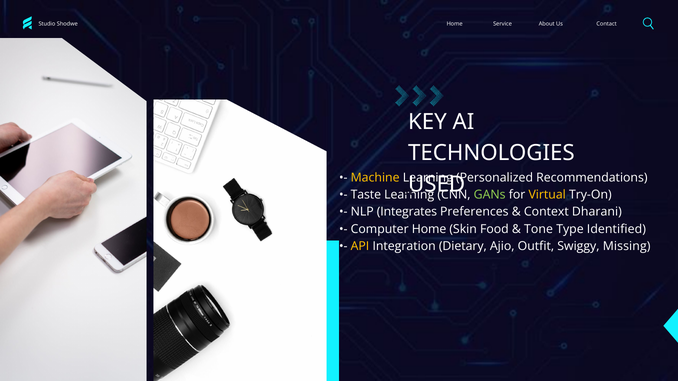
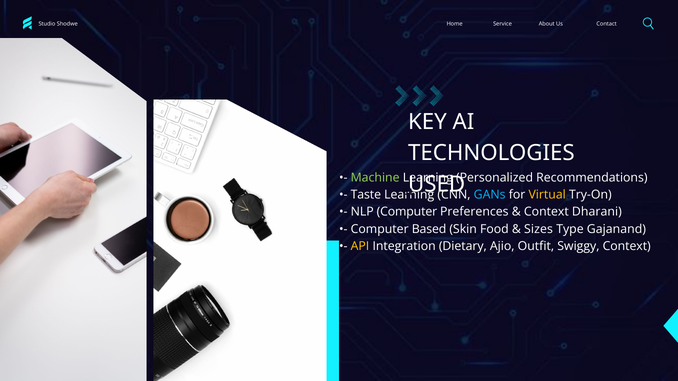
Machine colour: yellow -> light green (375, 178)
GANs colour: light green -> light blue (490, 195)
NLP Integrates: Integrates -> Computer (407, 212)
Computer Home: Home -> Based (429, 229)
Tone: Tone -> Sizes (539, 229)
Identified: Identified -> Gajanand (616, 229)
Swiggy Missing: Missing -> Context (627, 246)
